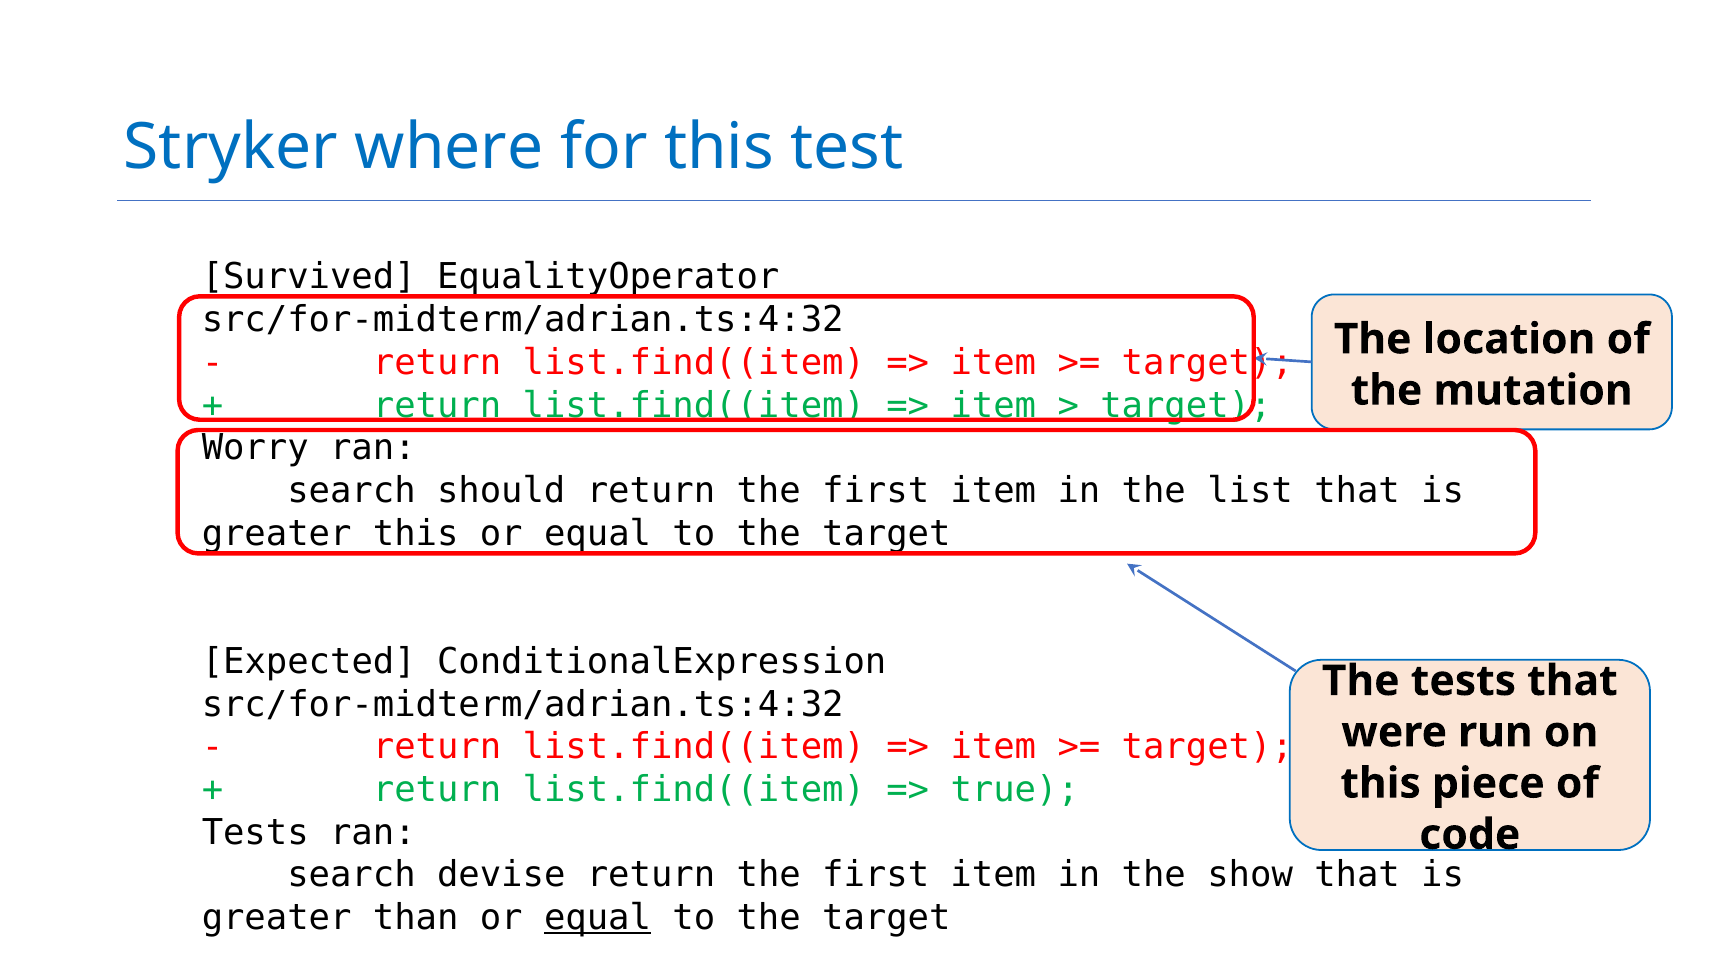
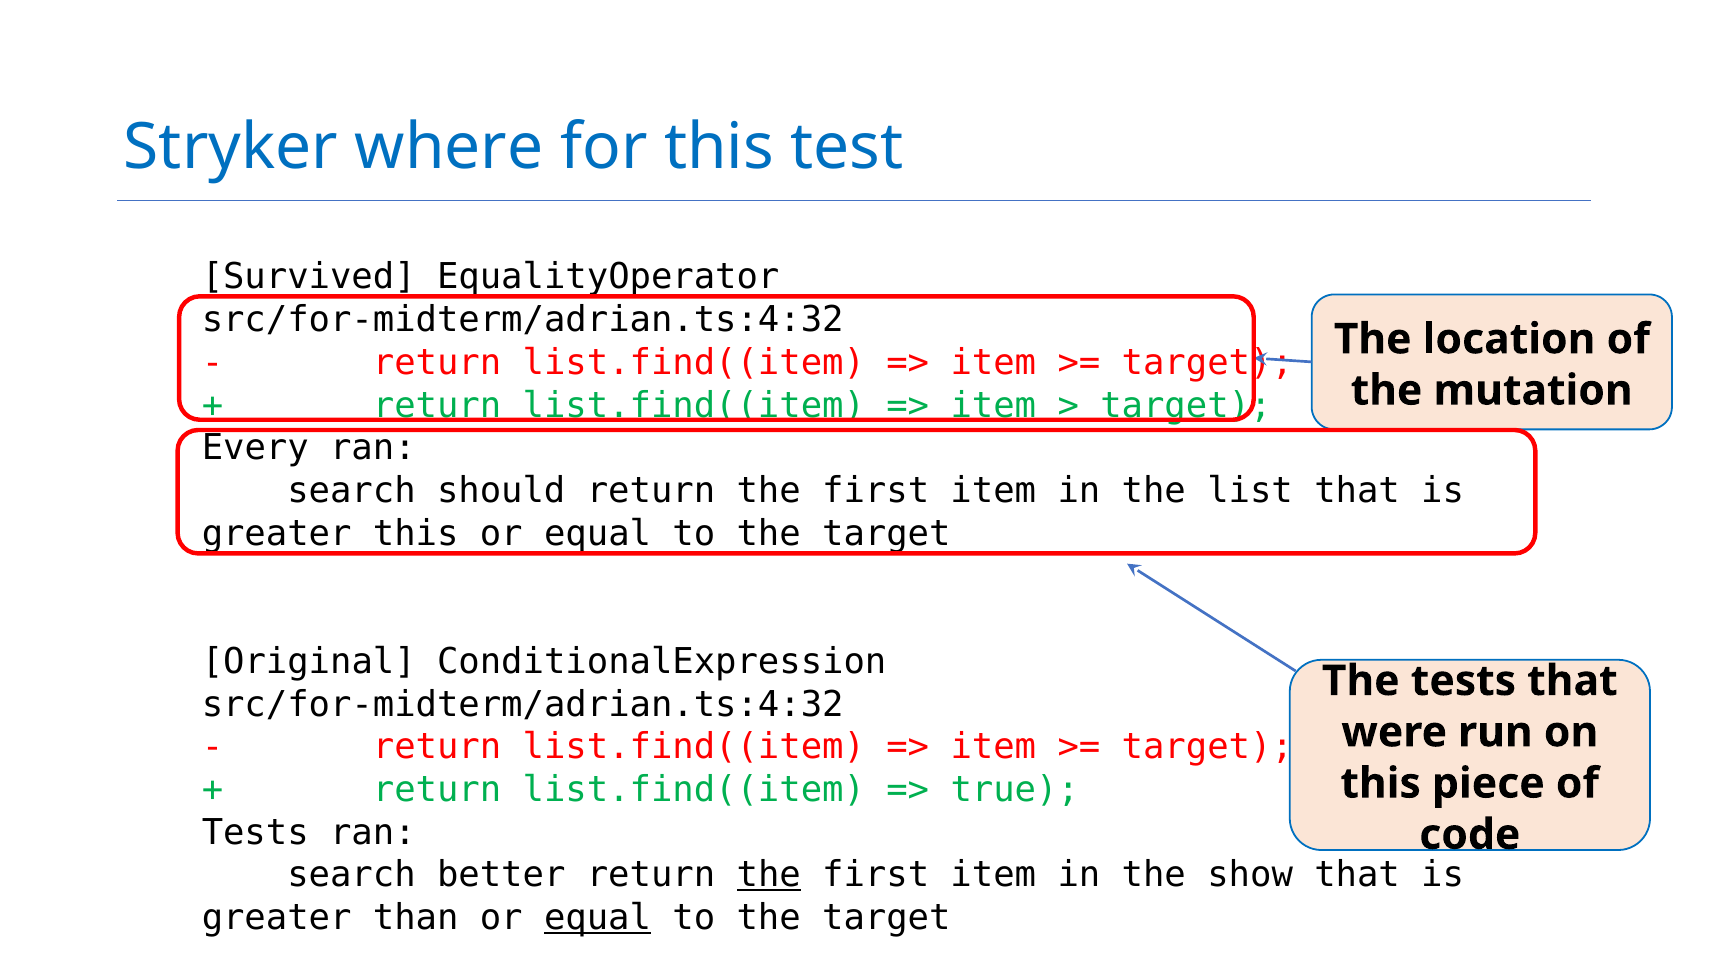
Worry: Worry -> Every (255, 448)
Expected: Expected -> Original (309, 662)
devise: devise -> better (501, 875)
the underline: none -> present (769, 875)
